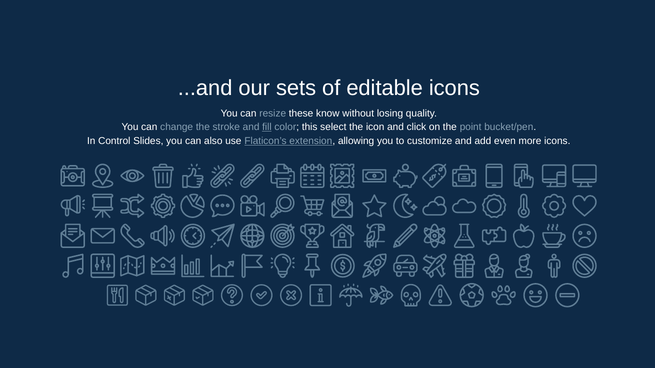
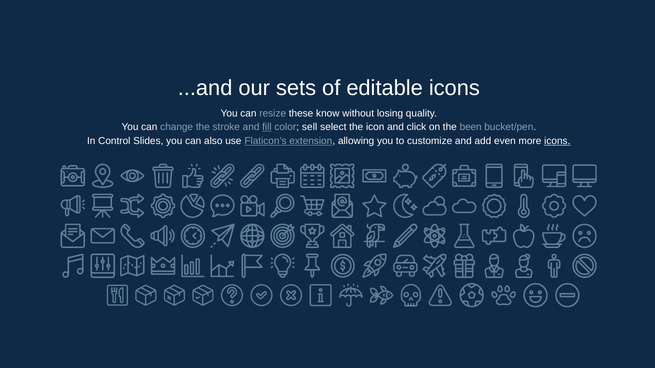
this: this -> sell (310, 127)
point: point -> been (471, 127)
icons underline: none -> present (557, 141)
